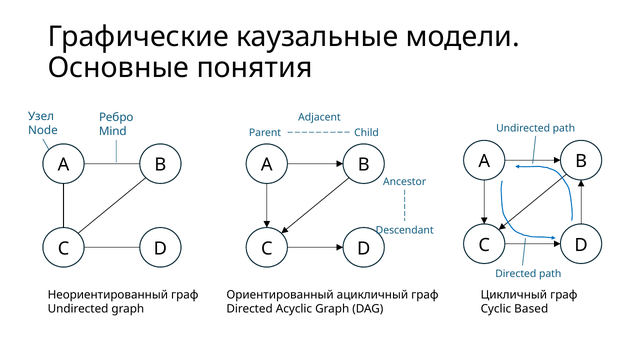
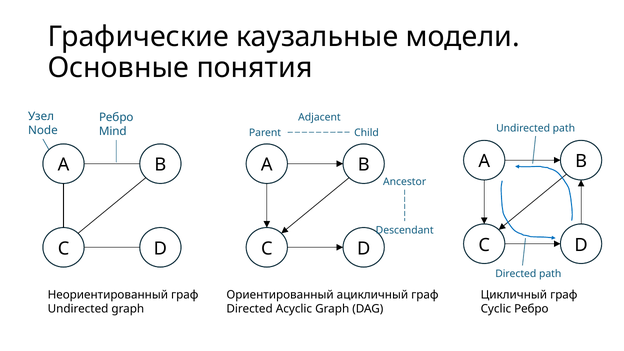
Cyclic Based: Based -> Ребро (531, 309)
